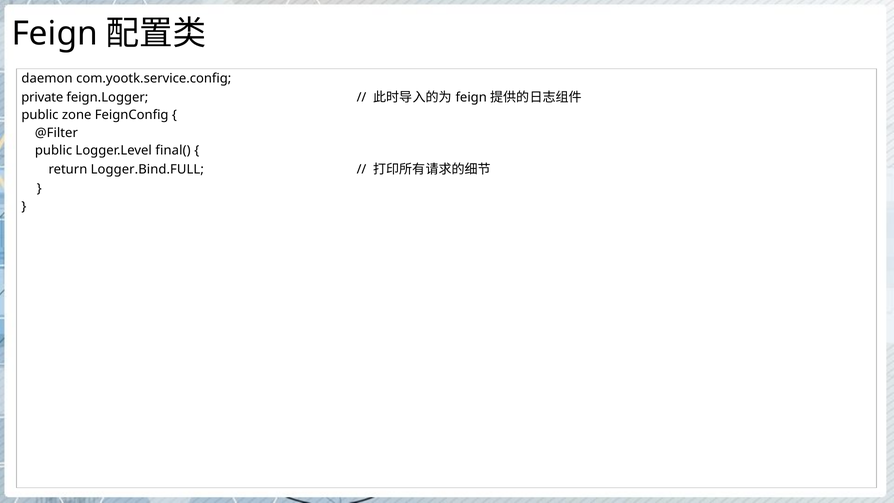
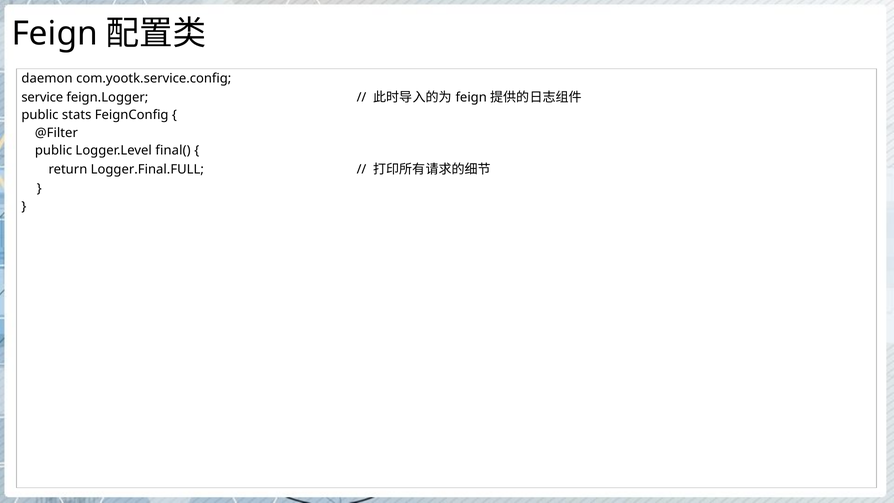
private: private -> service (42, 97)
zone: zone -> stats (77, 115)
Logger.Bind.FULL: Logger.Bind.FULL -> Logger.Final.FULL (147, 170)
